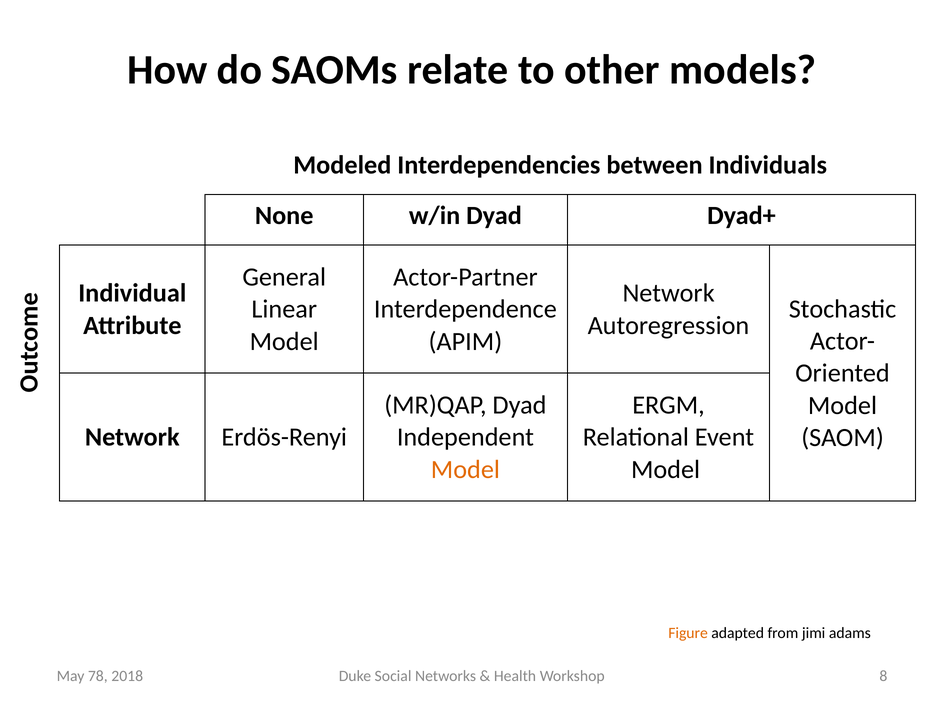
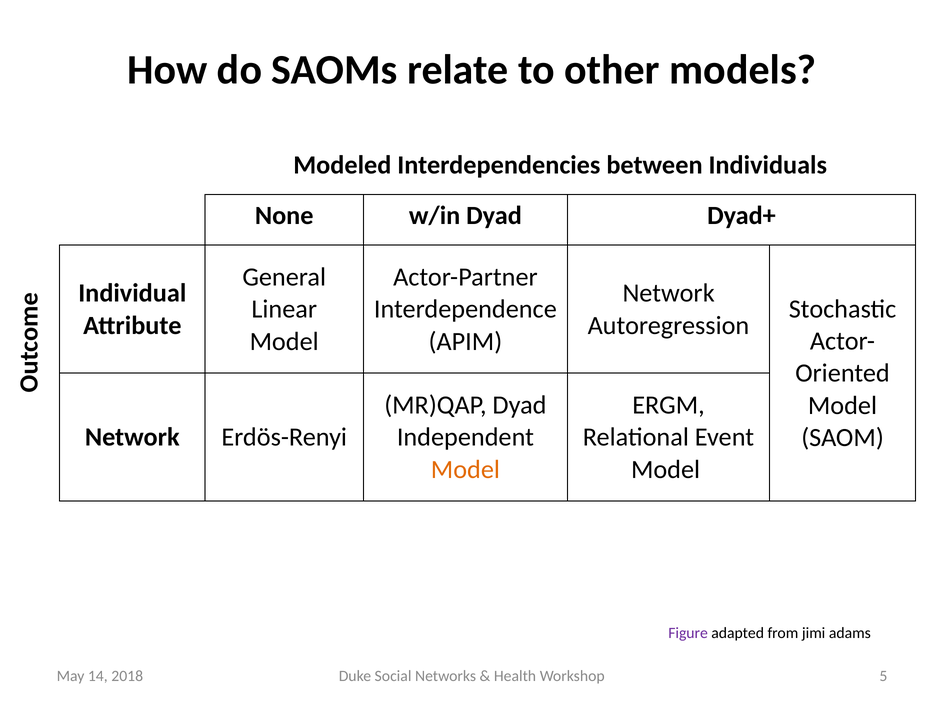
Figure colour: orange -> purple (688, 633)
8: 8 -> 5 (883, 676)
78: 78 -> 14 (98, 676)
